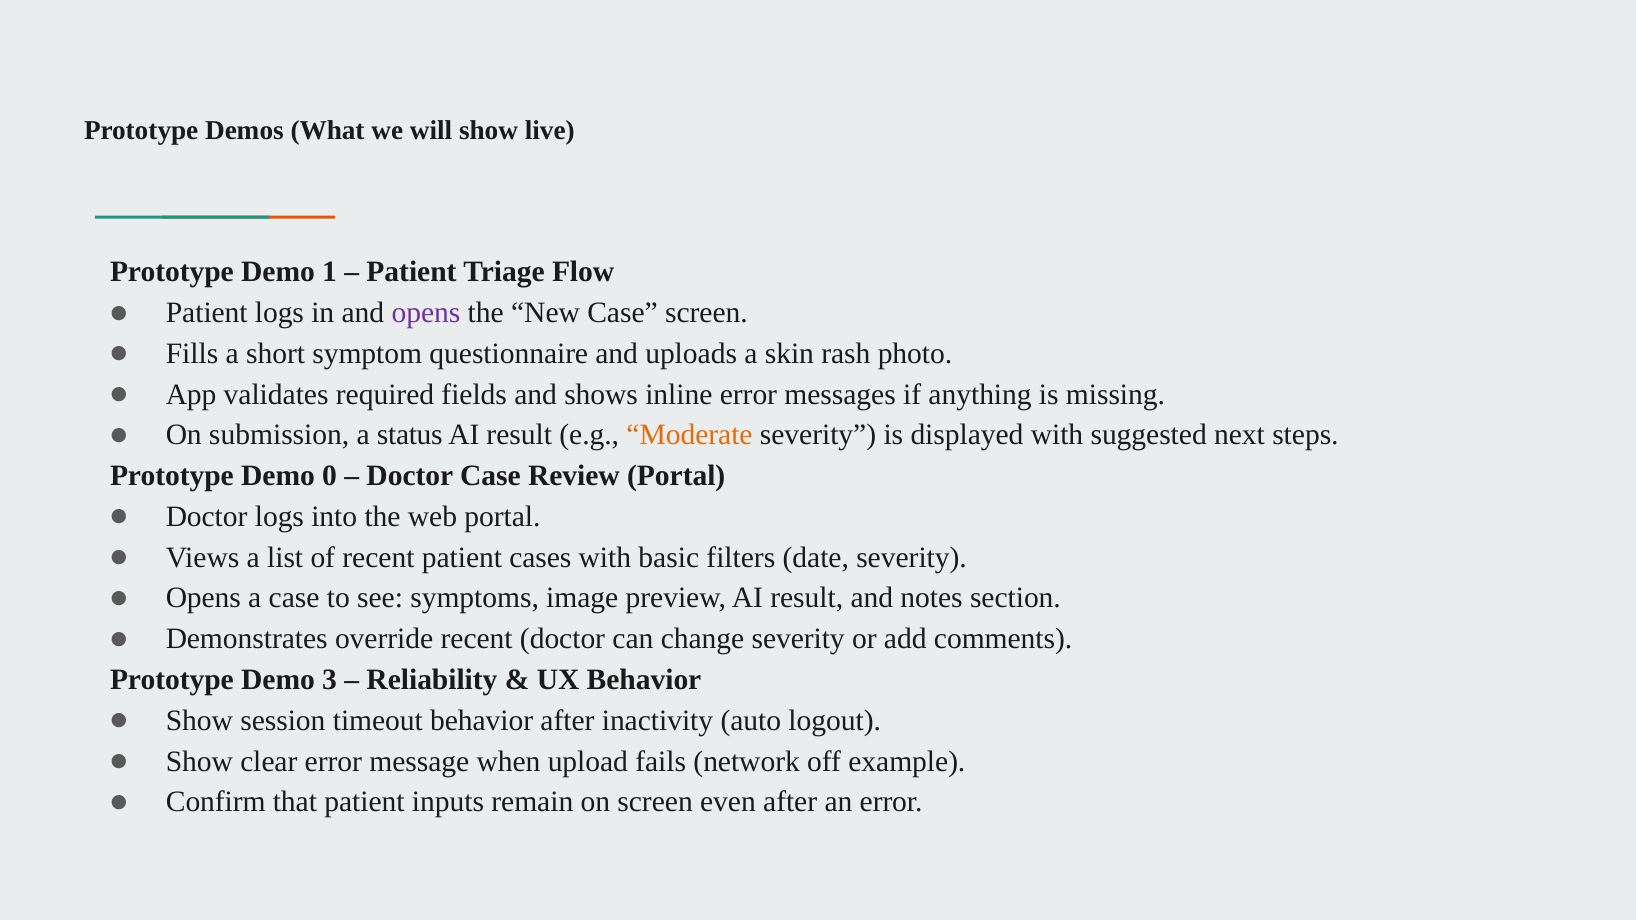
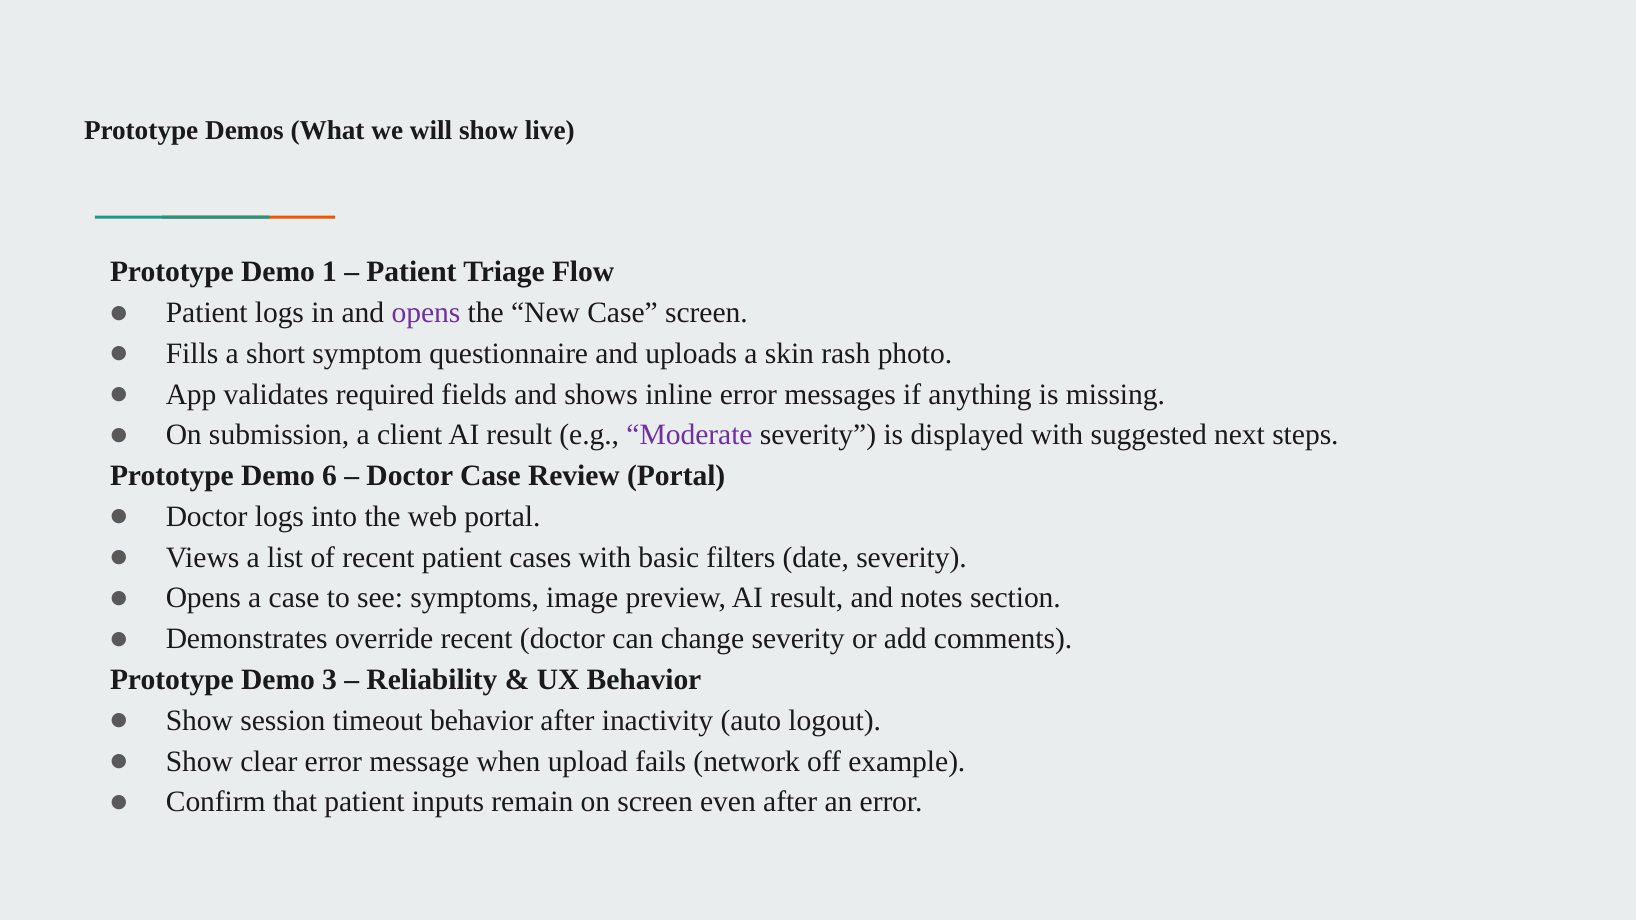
status: status -> client (410, 435)
Moderate colour: orange -> purple (690, 435)
0: 0 -> 6 (330, 476)
